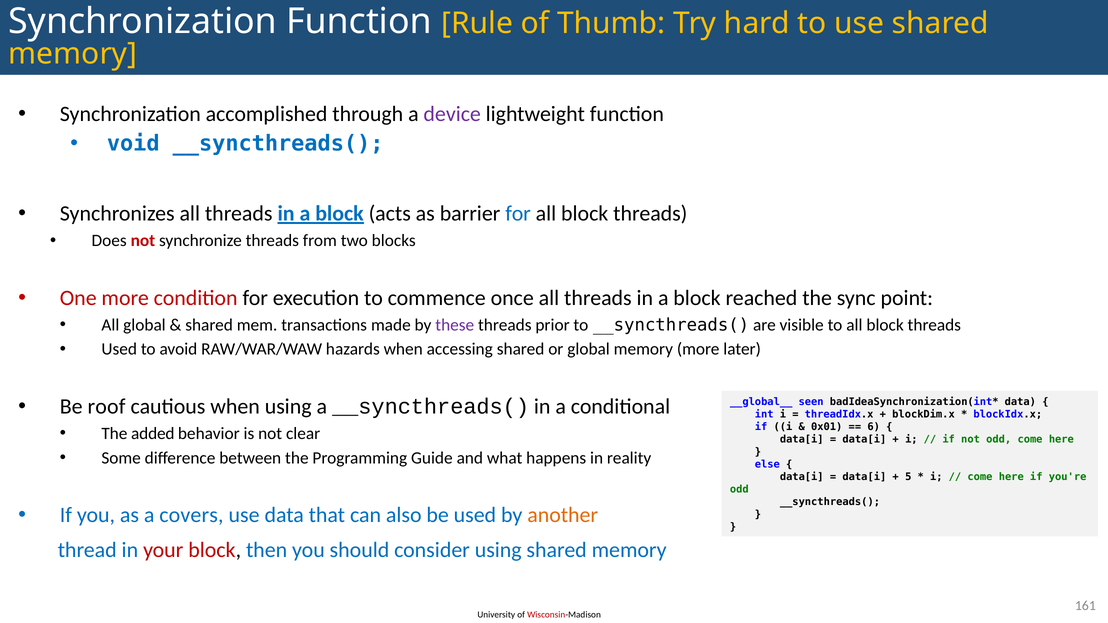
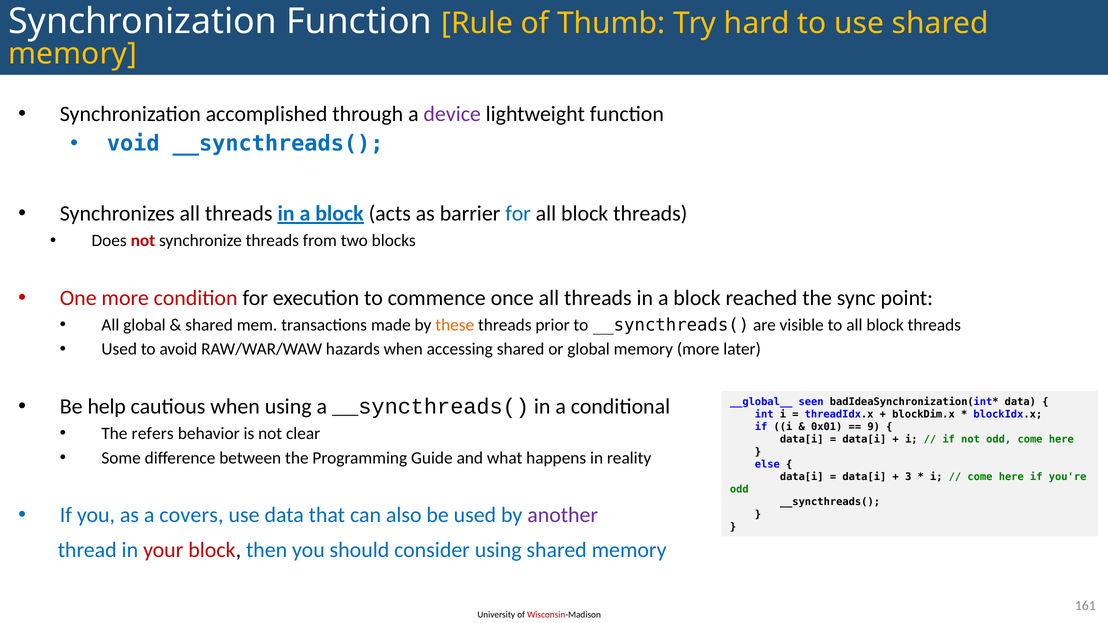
these colour: purple -> orange (455, 325)
roof: roof -> help (107, 407)
6: 6 -> 9 (874, 427)
added: added -> refers (153, 434)
5: 5 -> 3 (908, 477)
another colour: orange -> purple (563, 515)
